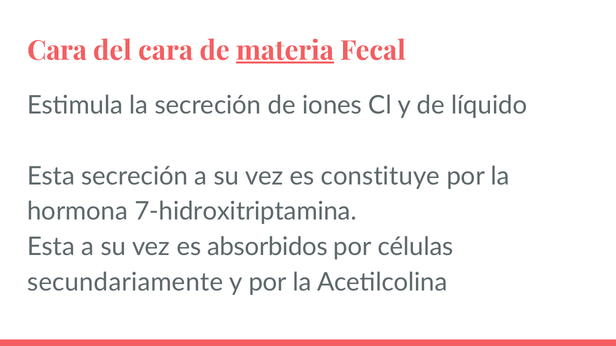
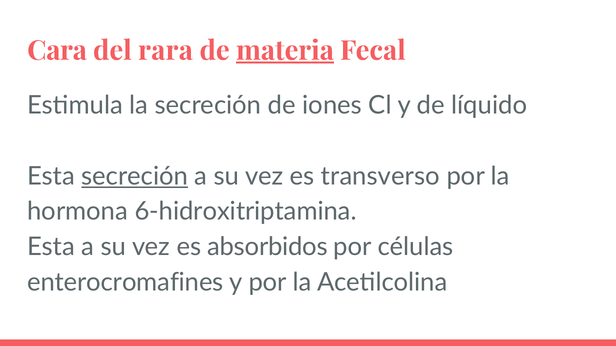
del cara: cara -> rara (166, 51)
secreción underline: none -> present (135, 176)
constituye: constituye -> transverso (380, 176)
7-hidroxitriptamina: 7-hidroxitriptamina -> 6-hidroxitriptamina (246, 212)
secundariamente: secundariamente -> enterocromafines (125, 283)
